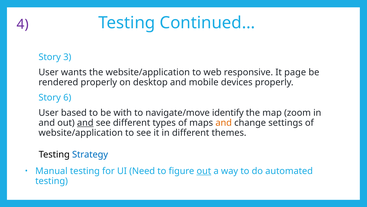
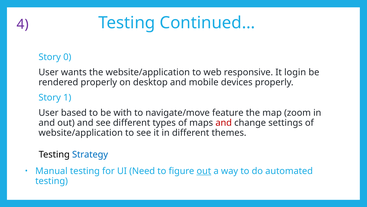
3: 3 -> 0 (67, 57)
page: page -> login (295, 72)
6: 6 -> 1 (67, 97)
identify: identify -> feature (228, 113)
and underline: present -> none (85, 123)
and colour: orange -> red (224, 123)
